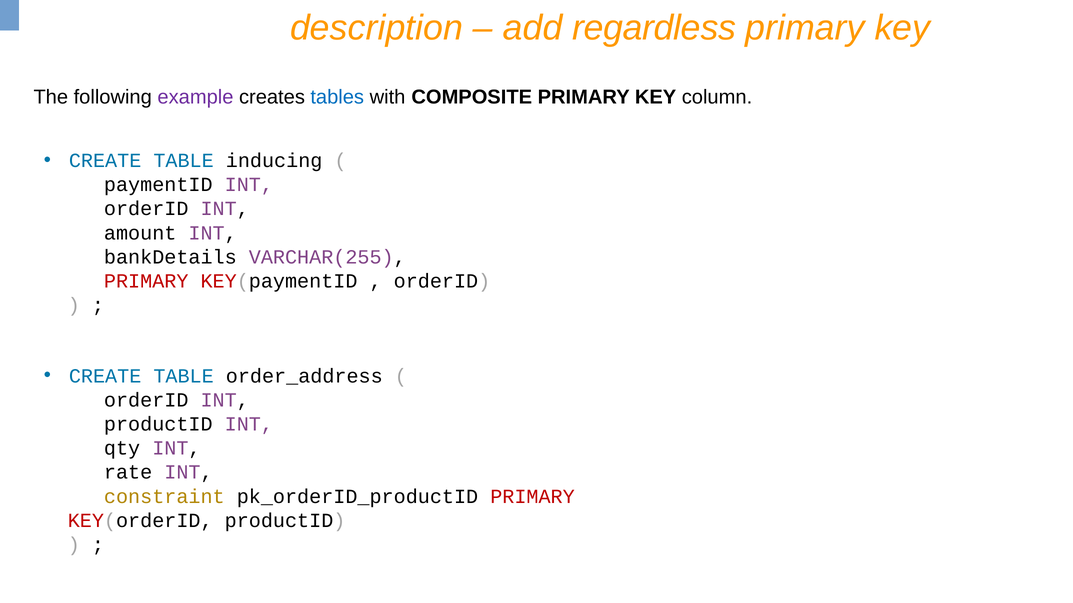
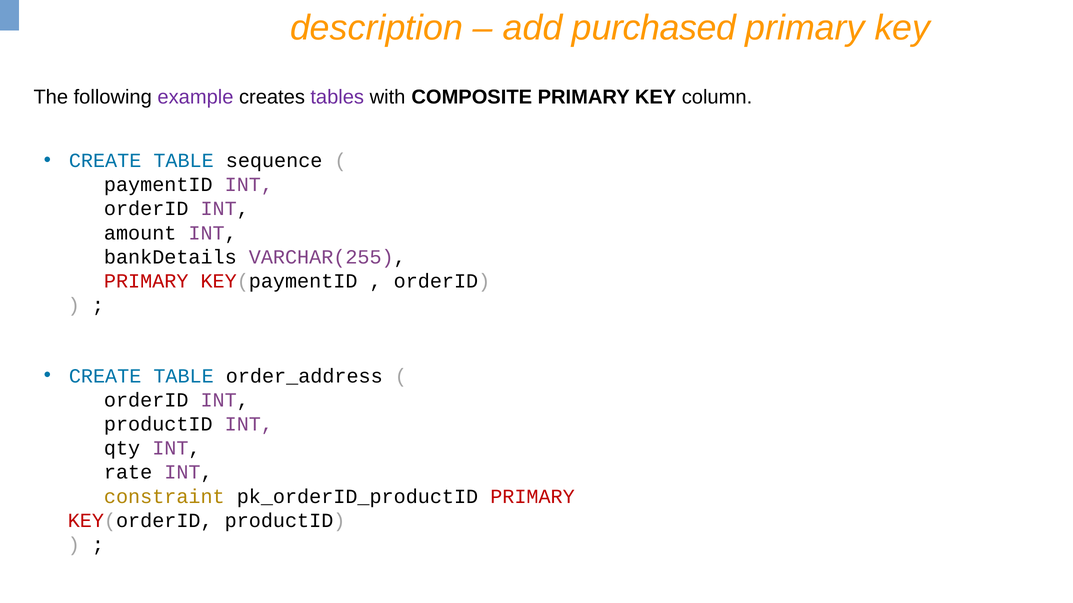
regardless: regardless -> purchased (654, 28)
tables colour: blue -> purple (337, 97)
inducing: inducing -> sequence (274, 161)
